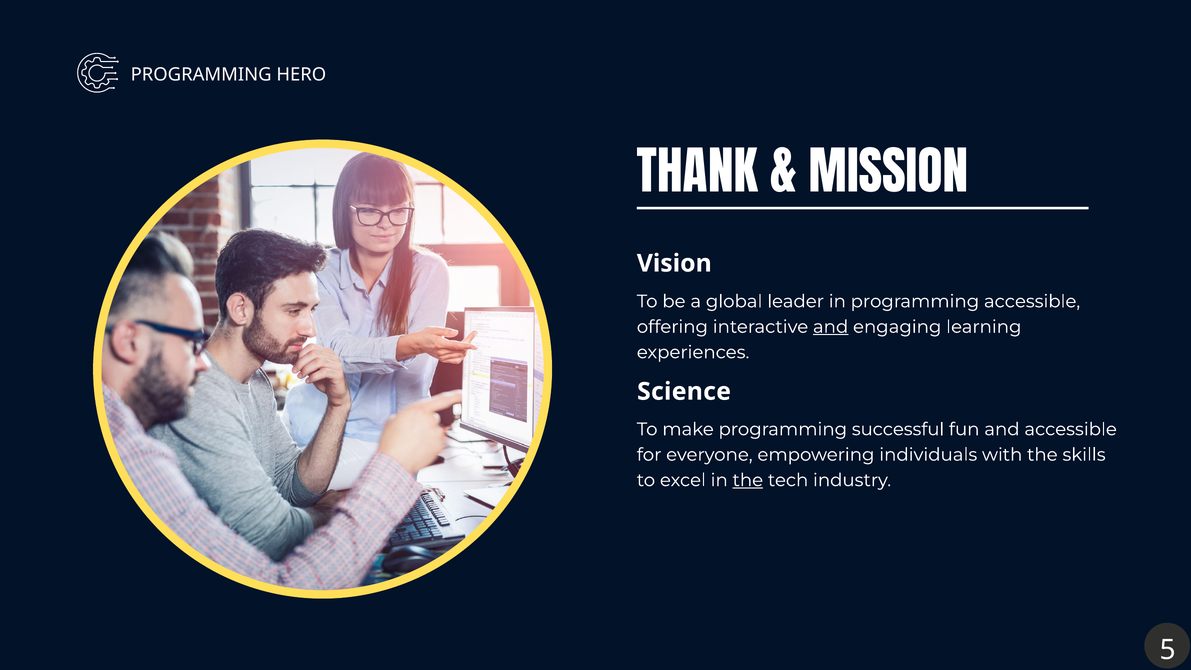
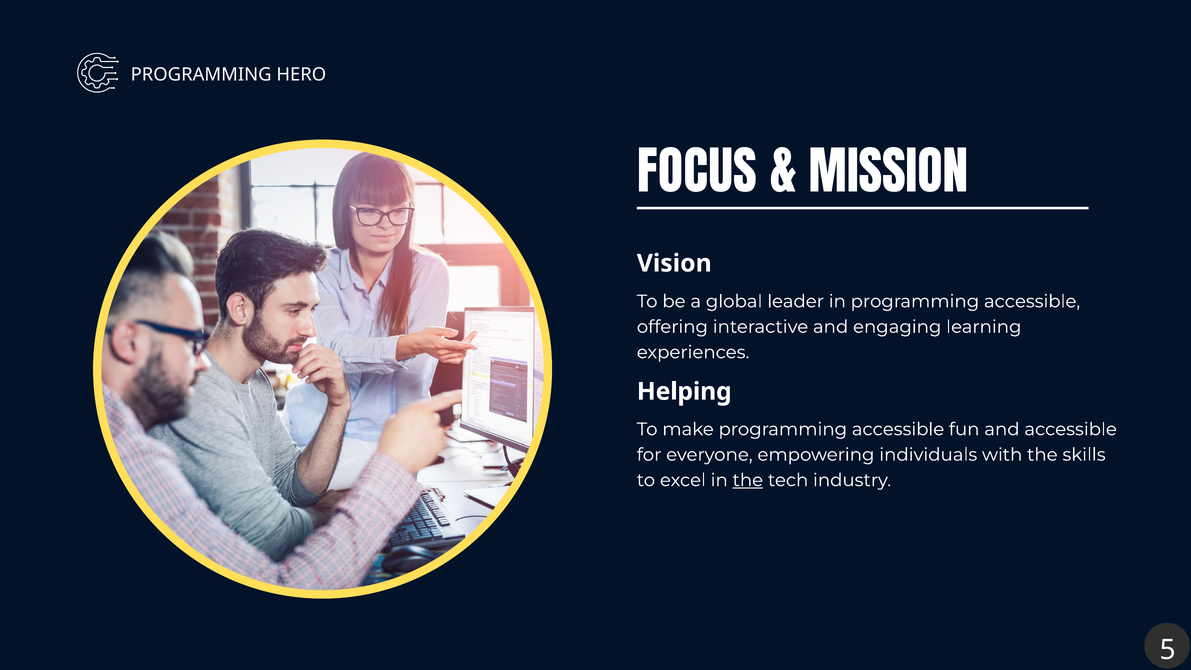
THANK: THANK -> FOCUS (697, 175)
and underline: present -> none (831, 327)
Science: Science -> Helping (684, 392)
make programming successful: successful -> accessible (898, 429)
